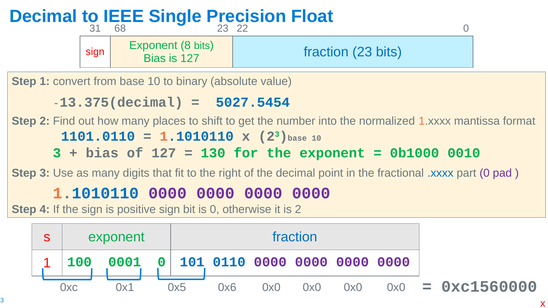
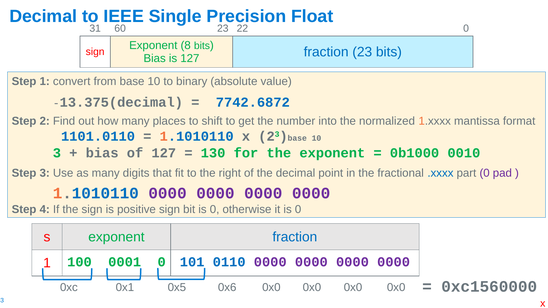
68: 68 -> 60 (120, 28)
5027.5454: 5027.5454 -> 7742.6872 (253, 102)
it is 2: 2 -> 0 (298, 210)
